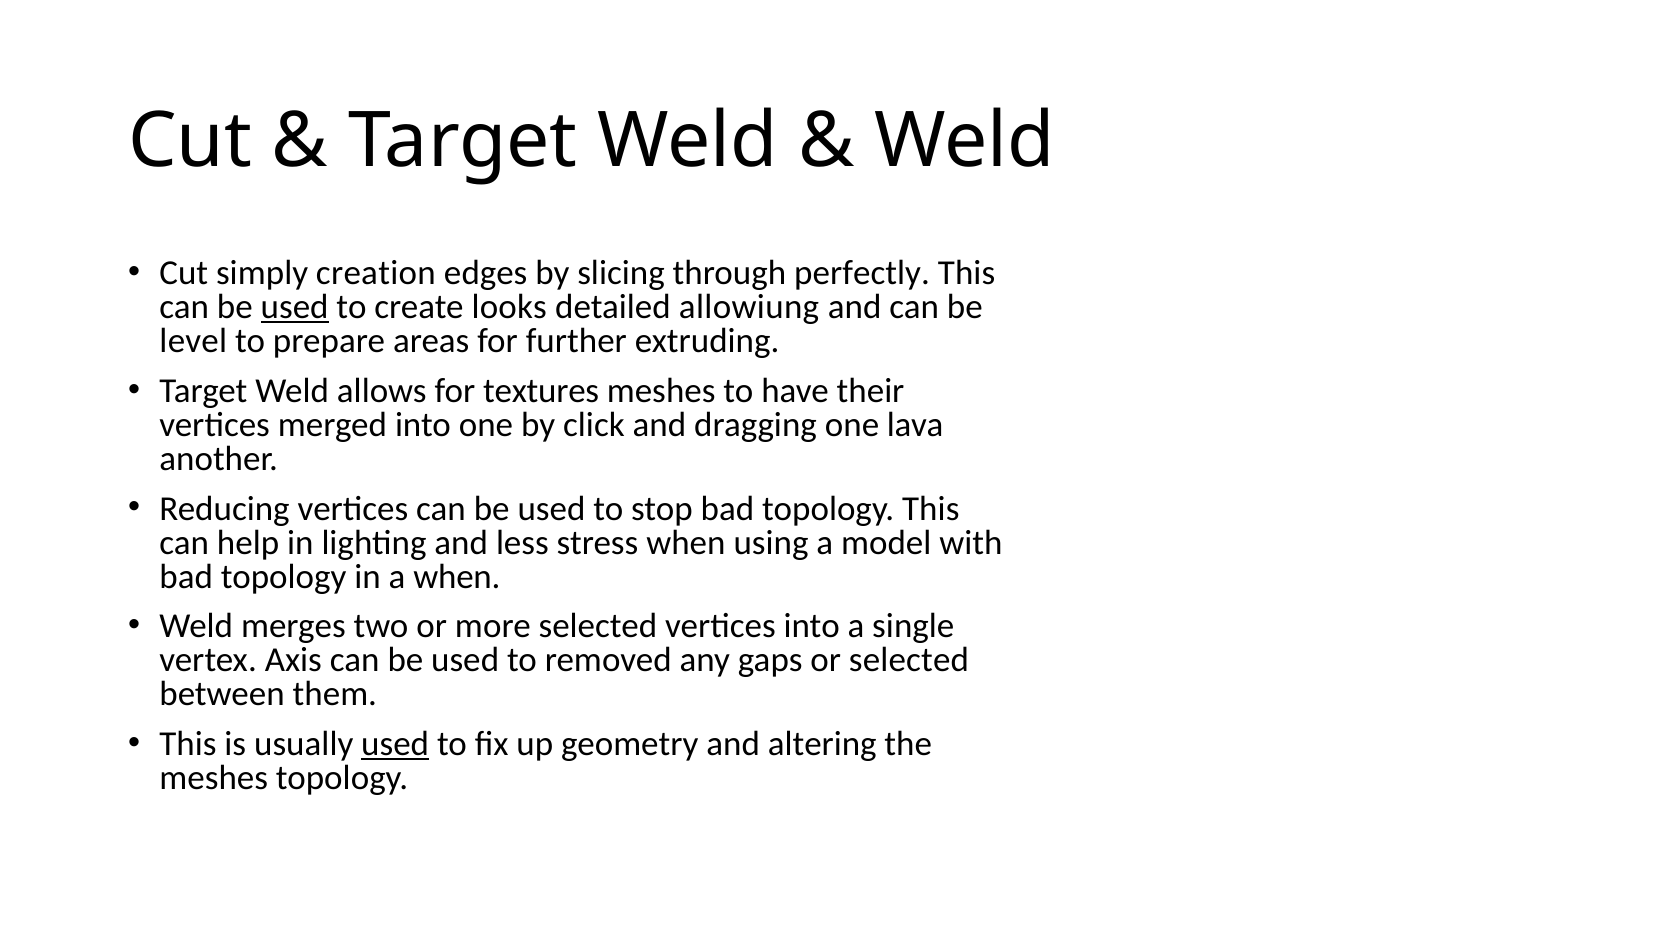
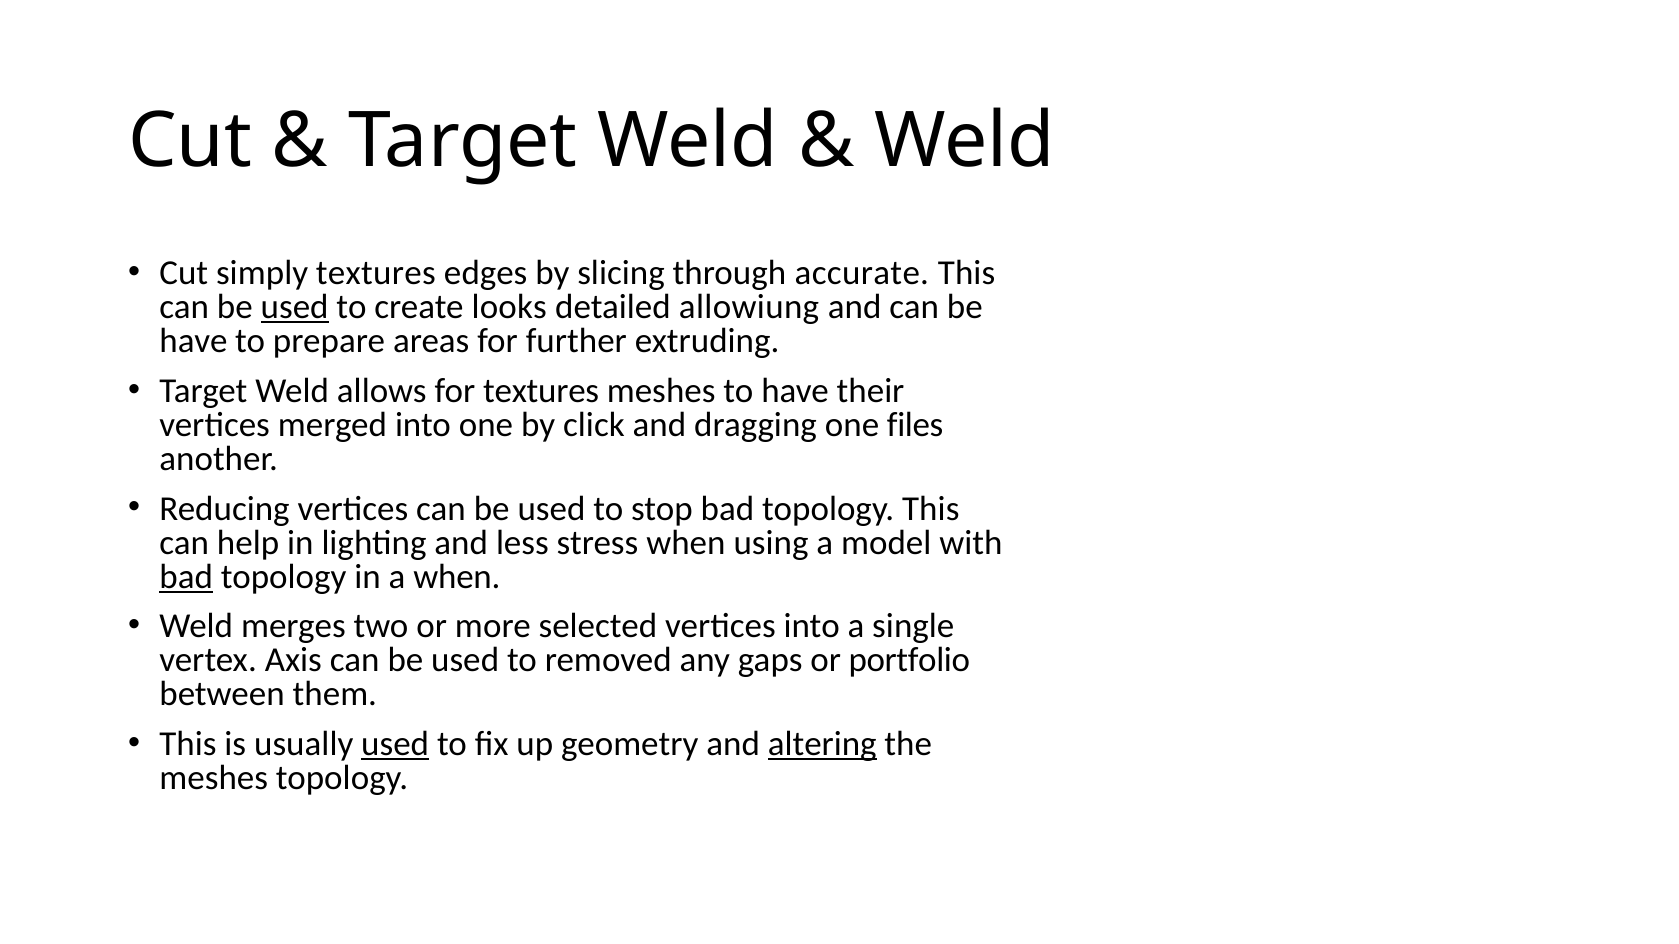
simply creation: creation -> textures (376, 273)
perfectly: perfectly -> accurate (862, 273)
level: level -> have (193, 341)
lava: lava -> files (915, 425)
bad underline: none -> present (186, 577)
or selected: selected -> portfolio (909, 661)
altering underline: none -> present (822, 744)
